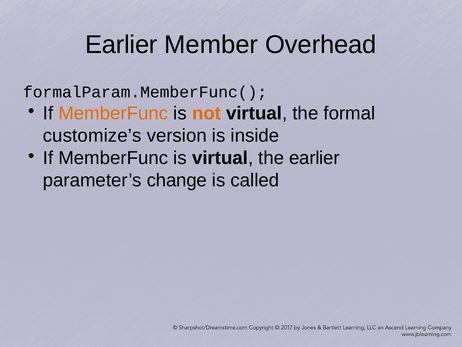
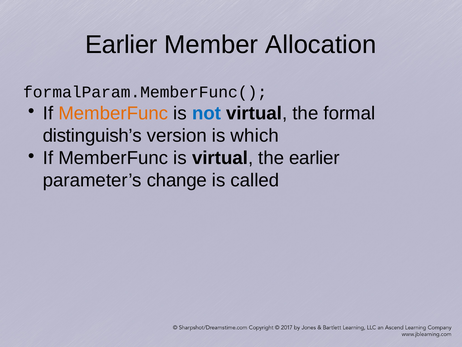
Overhead: Overhead -> Allocation (321, 44)
not colour: orange -> blue (207, 113)
customize’s: customize’s -> distinguish’s (92, 135)
inside: inside -> which (255, 135)
